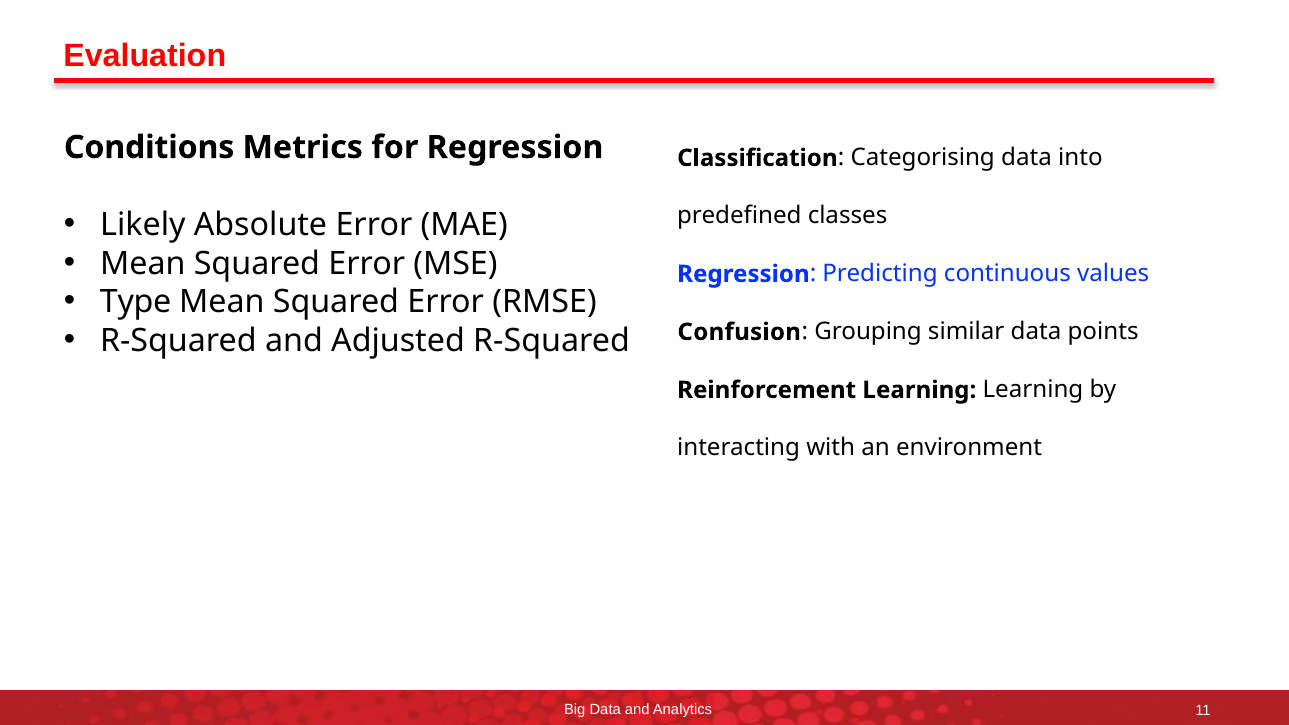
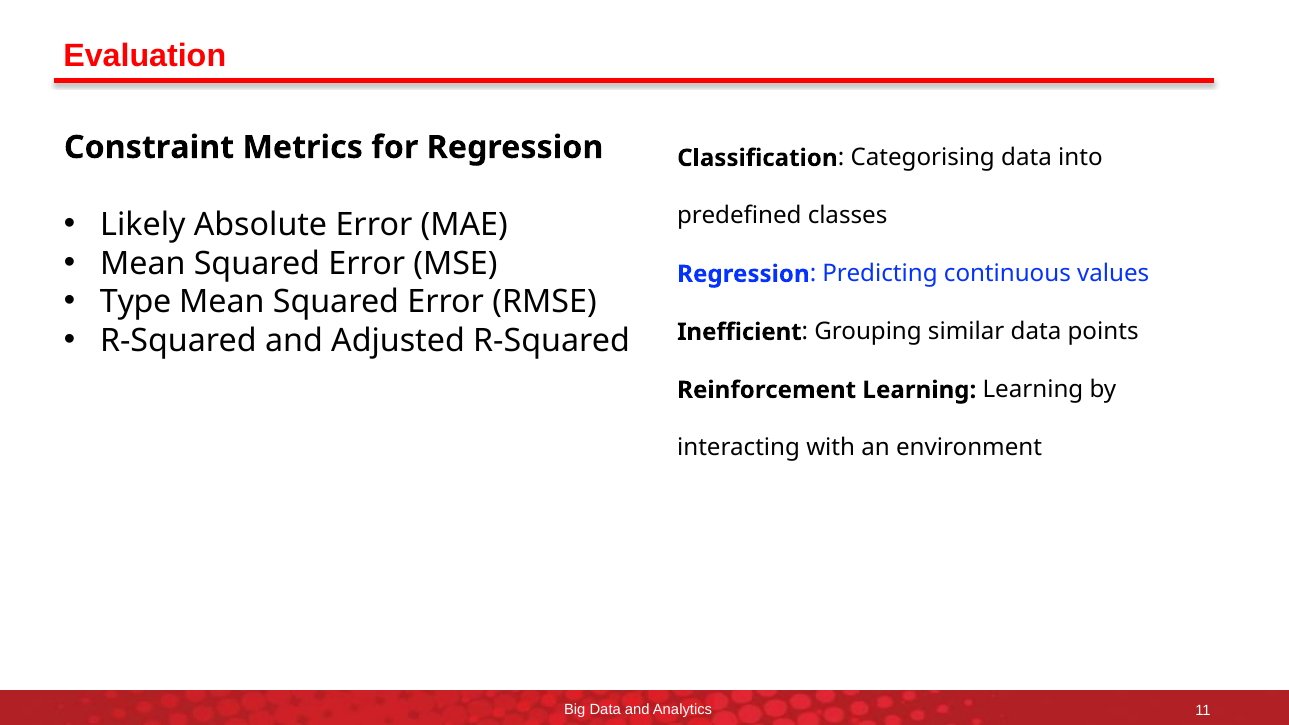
Conditions: Conditions -> Constraint (149, 147)
Confusion: Confusion -> Inefficient (739, 332)
